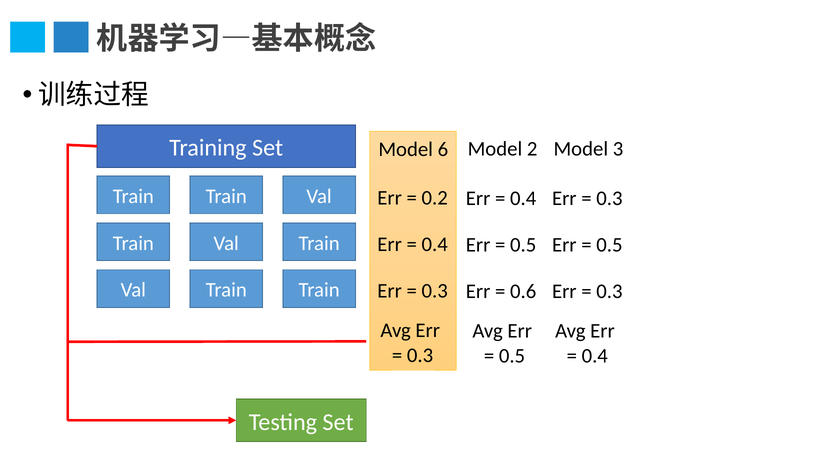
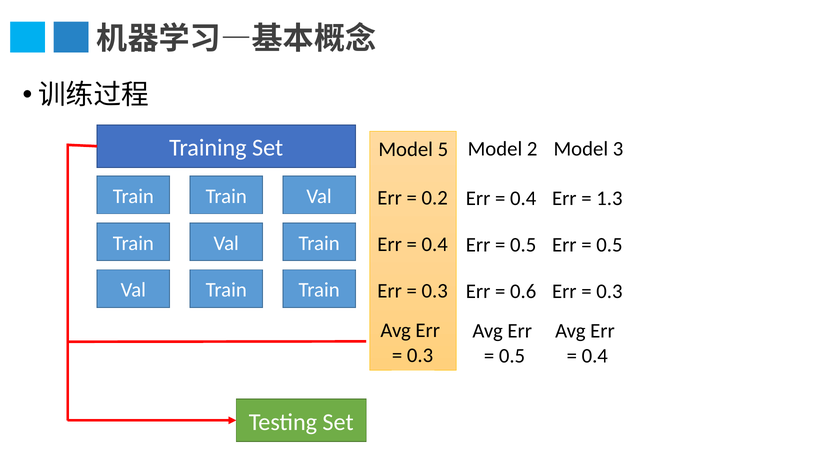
6: 6 -> 5 (443, 149)
0.3: 0.3 -> 1.3 (609, 198)
